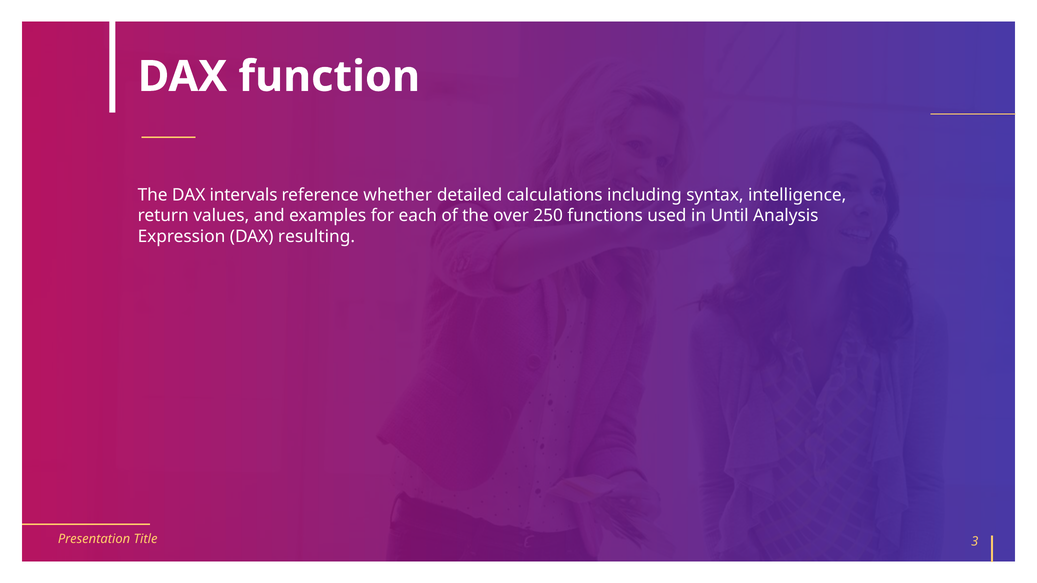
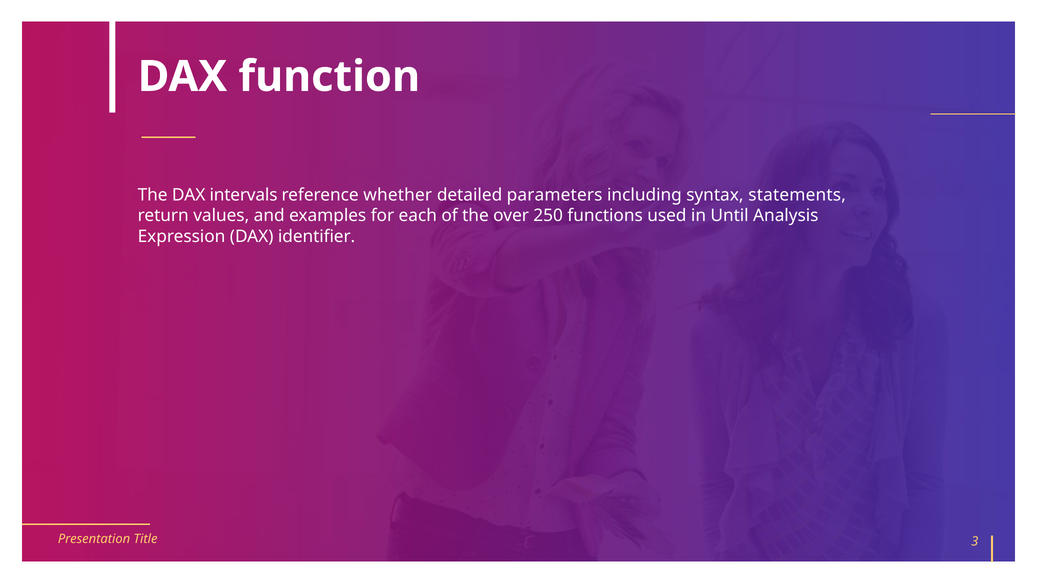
calculations: calculations -> parameters (555, 195)
intelligence: intelligence -> statements (797, 195)
resulting: resulting -> identifier (317, 237)
